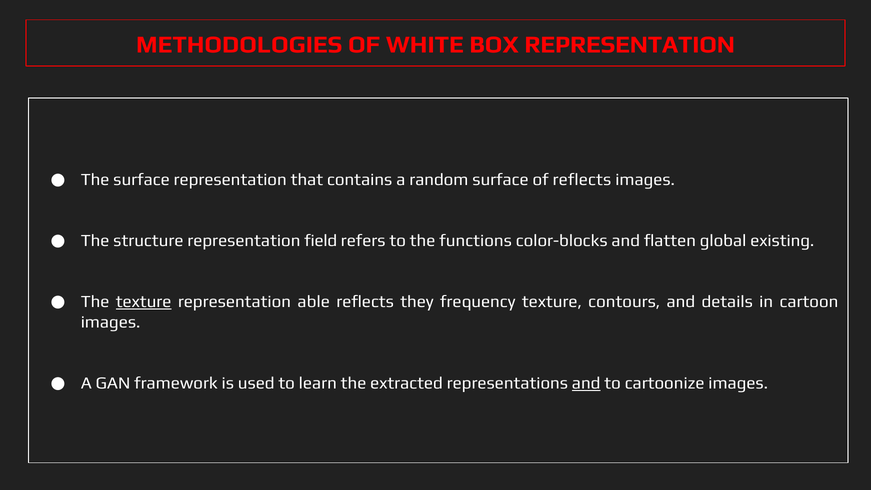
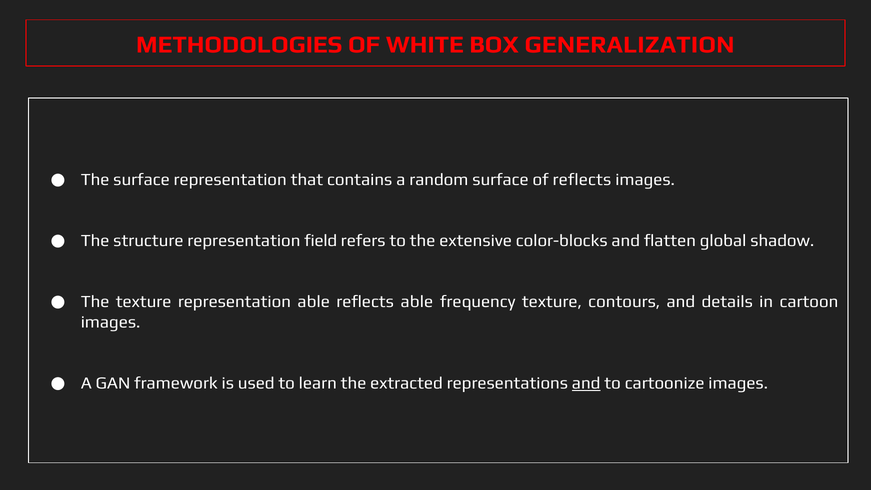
BOX REPRESENTATION: REPRESENTATION -> GENERALIZATION (630, 45)
functions: functions -> extensive (476, 241)
existing: existing -> shadow (782, 241)
texture underline: present -> none (144, 302)
reflects they: they -> able (417, 302)
